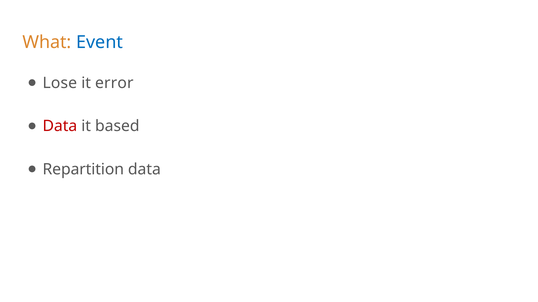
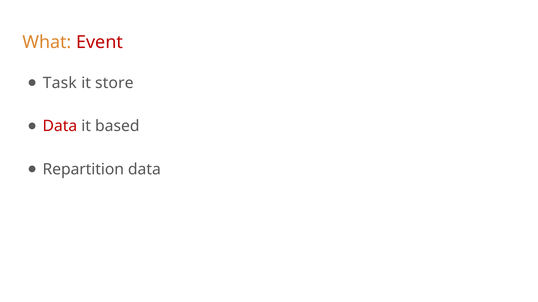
Event colour: blue -> red (100, 42)
Lose: Lose -> Task (60, 83)
error: error -> store (114, 83)
